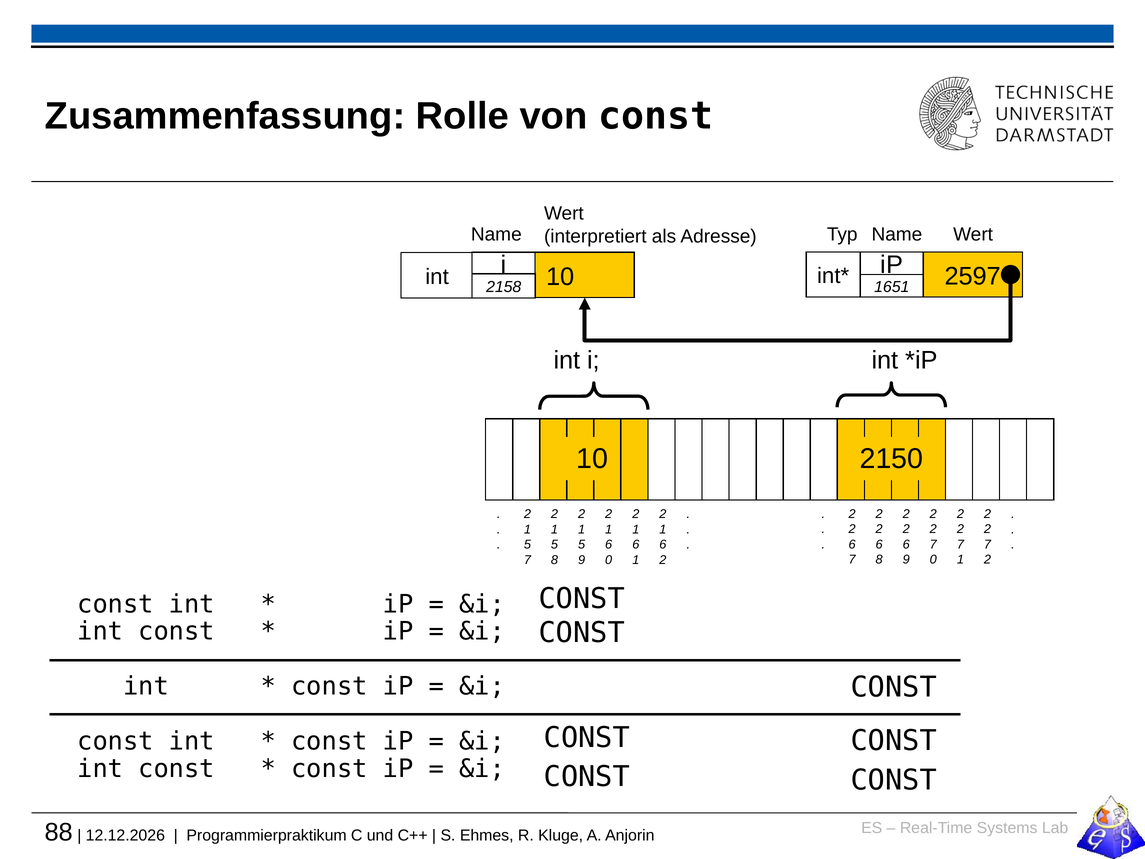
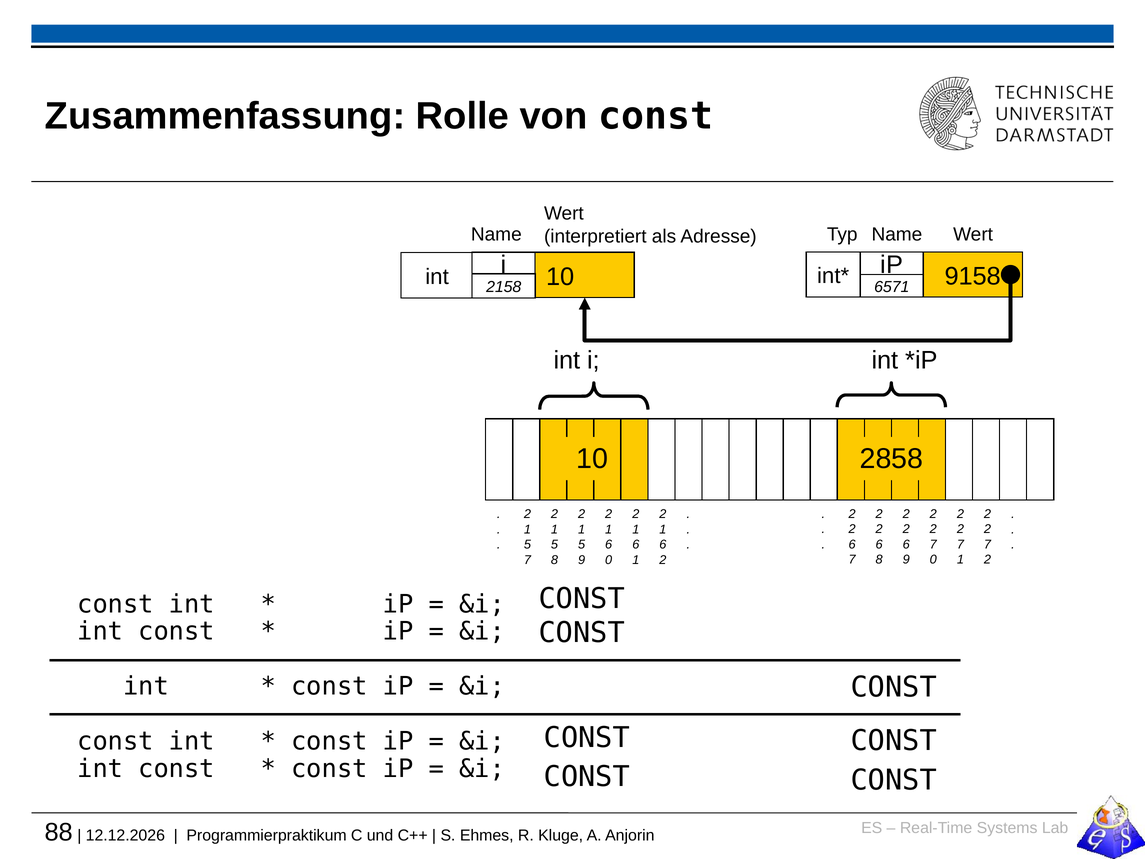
1651: 1651 -> 6571 (892, 287)
2597: 2597 -> 9158 (973, 276)
2150: 2150 -> 2858 (891, 459)
